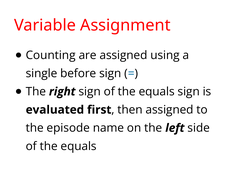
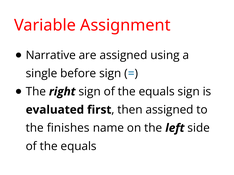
Counting: Counting -> Narrative (51, 55)
episode: episode -> finishes (68, 128)
